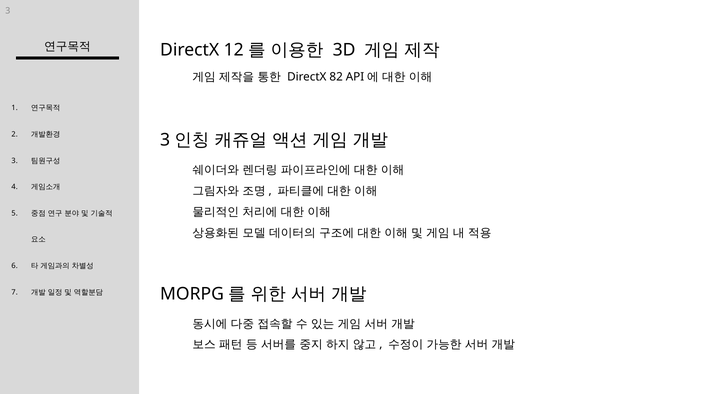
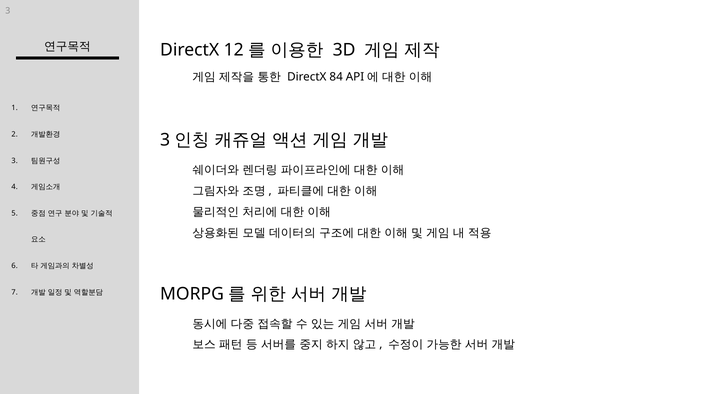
82: 82 -> 84 (336, 77)
